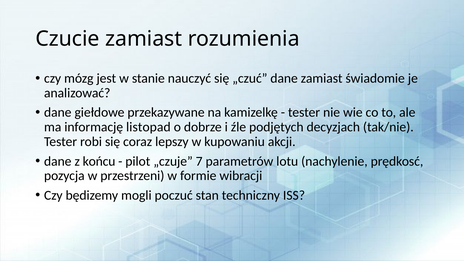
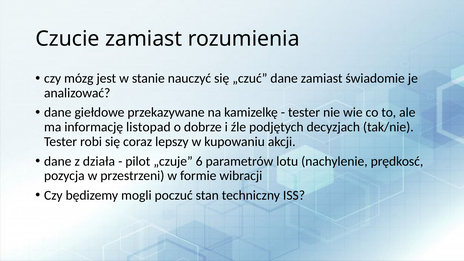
końcu: końcu -> działa (99, 161)
7: 7 -> 6 (199, 161)
